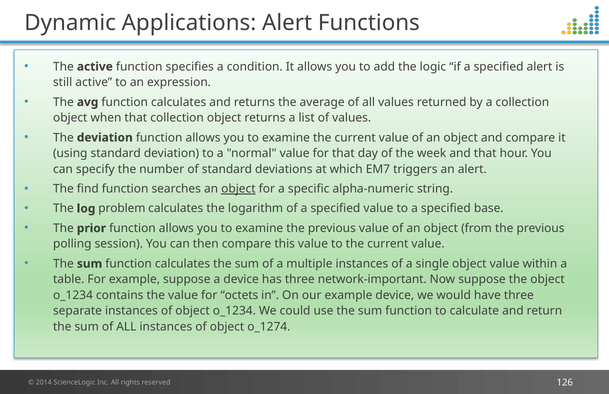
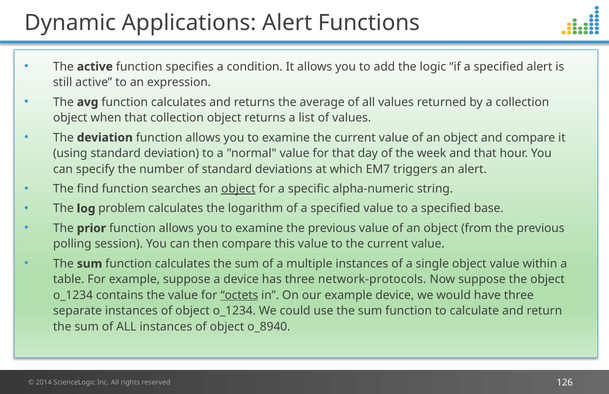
network-important: network-important -> network-protocols (372, 280)
octets underline: none -> present (239, 295)
o_1274: o_1274 -> o_8940 (269, 327)
